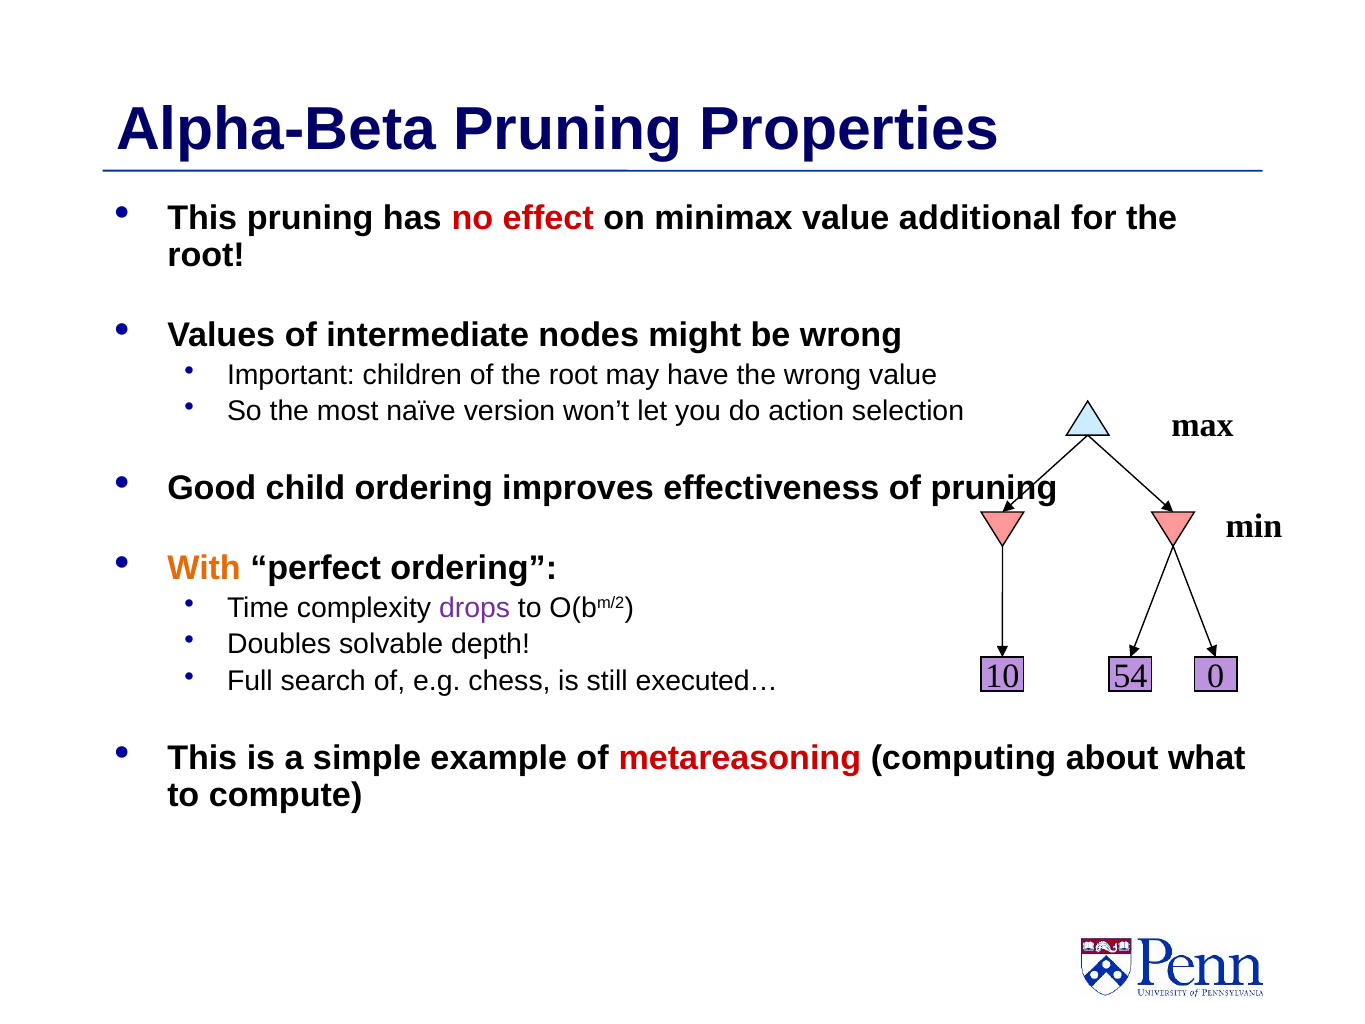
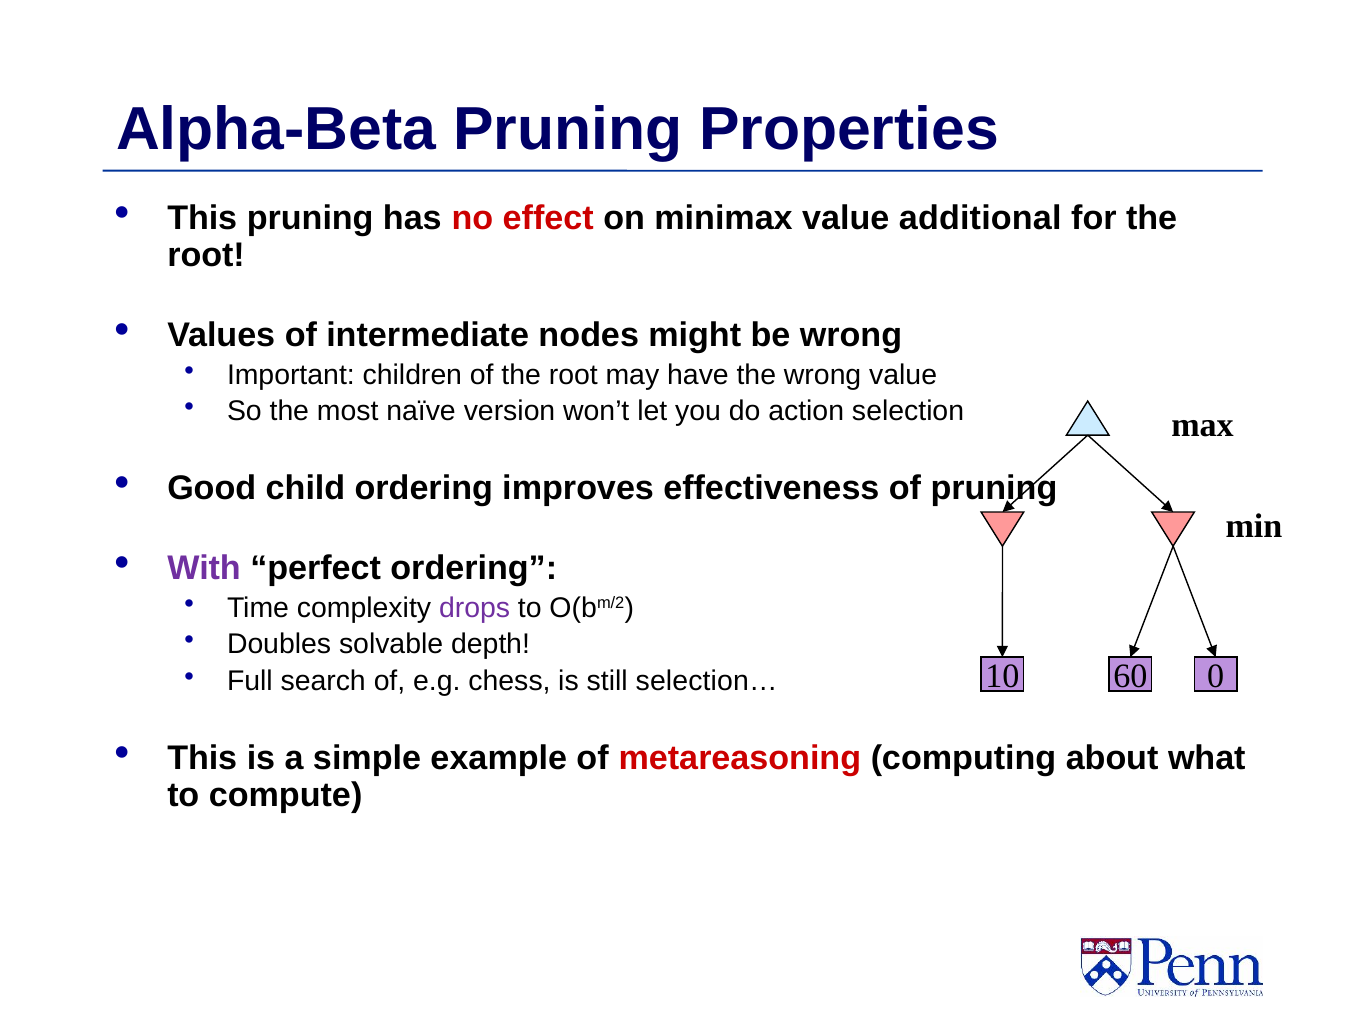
With colour: orange -> purple (204, 568)
54: 54 -> 60 (1130, 676)
executed…: executed… -> selection… (707, 681)
